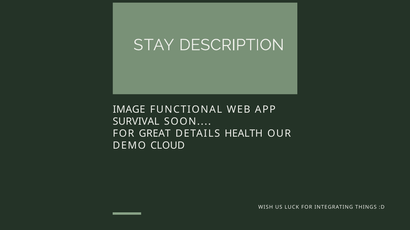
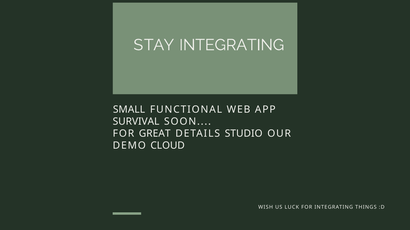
STAY DESCRIPTION: DESCRIPTION -> INTEGRATING (232, 45)
IMAGE: IMAGE -> SMALL (129, 110)
HEALTH: HEALTH -> STUDIO (244, 134)
